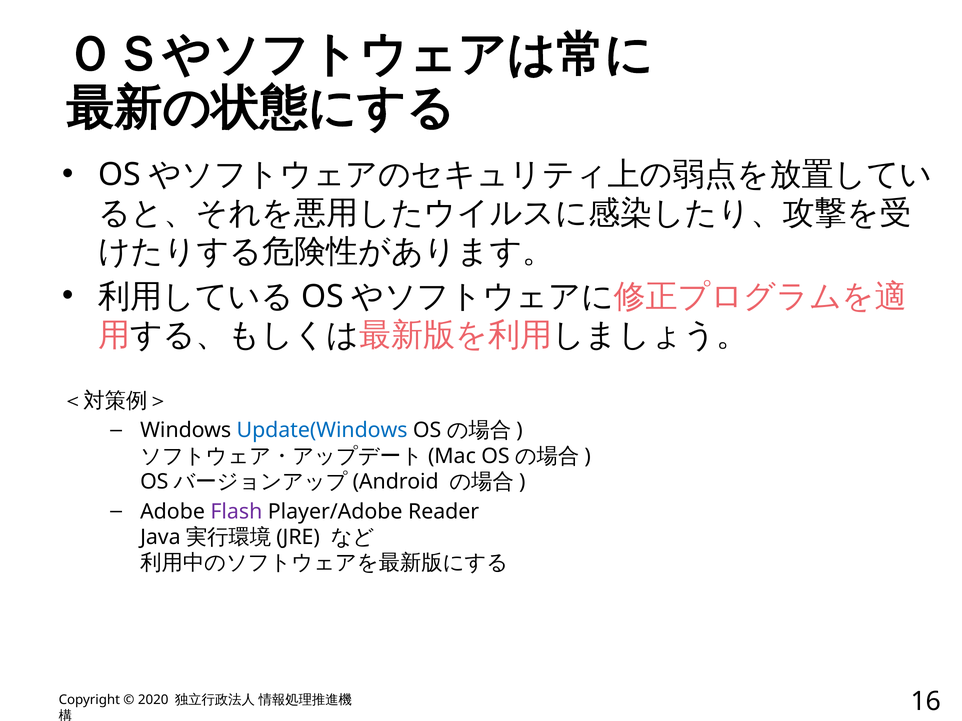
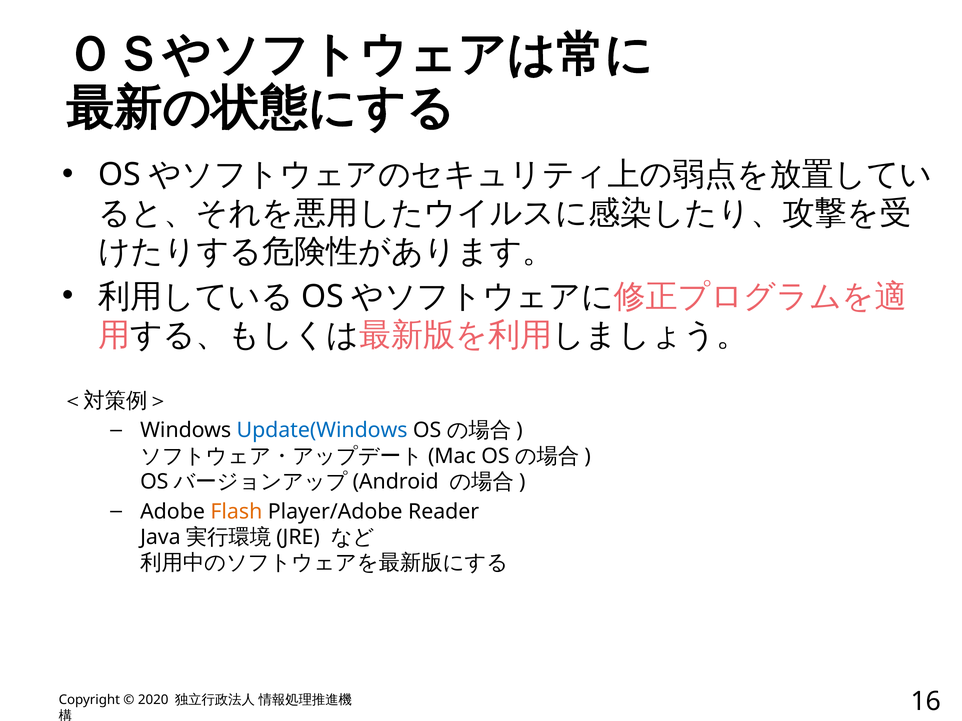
Flash colour: purple -> orange (236, 512)
